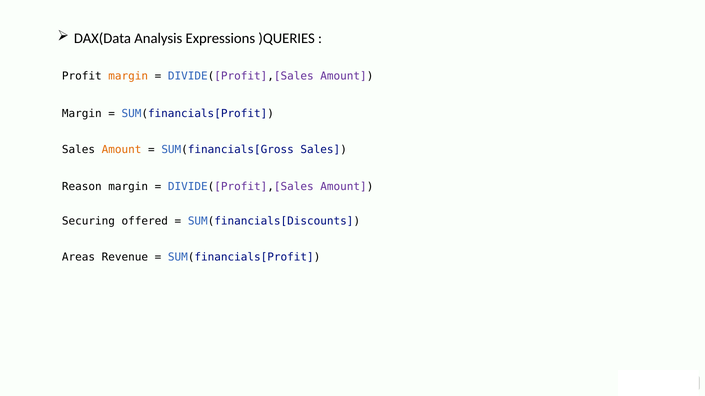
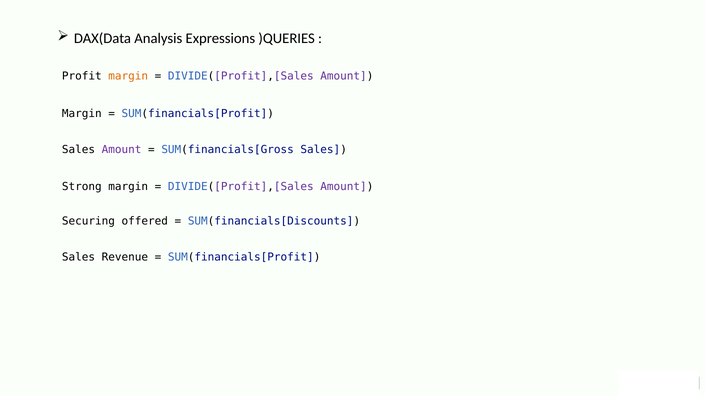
Amount colour: orange -> purple (122, 150)
Reason: Reason -> Strong (82, 187)
Areas: Areas -> Sales (79, 257)
